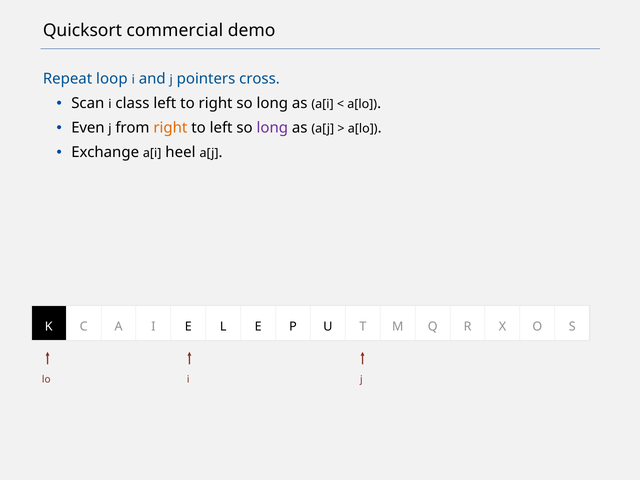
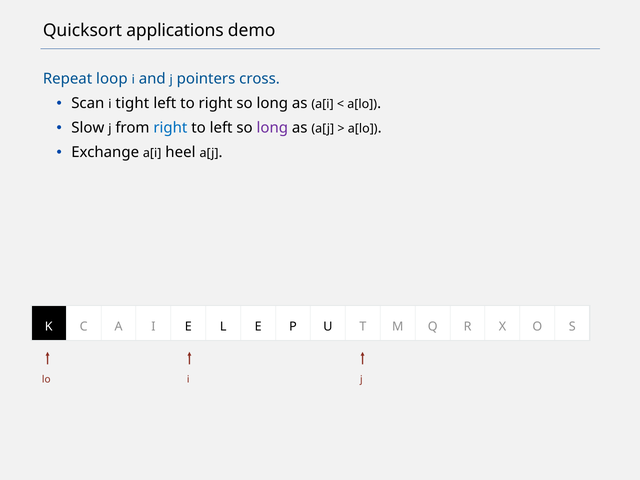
commercial: commercial -> applications (175, 31)
class: class -> tight (132, 103)
Even: Even -> Slow (88, 128)
right colour: orange -> blue (170, 128)
